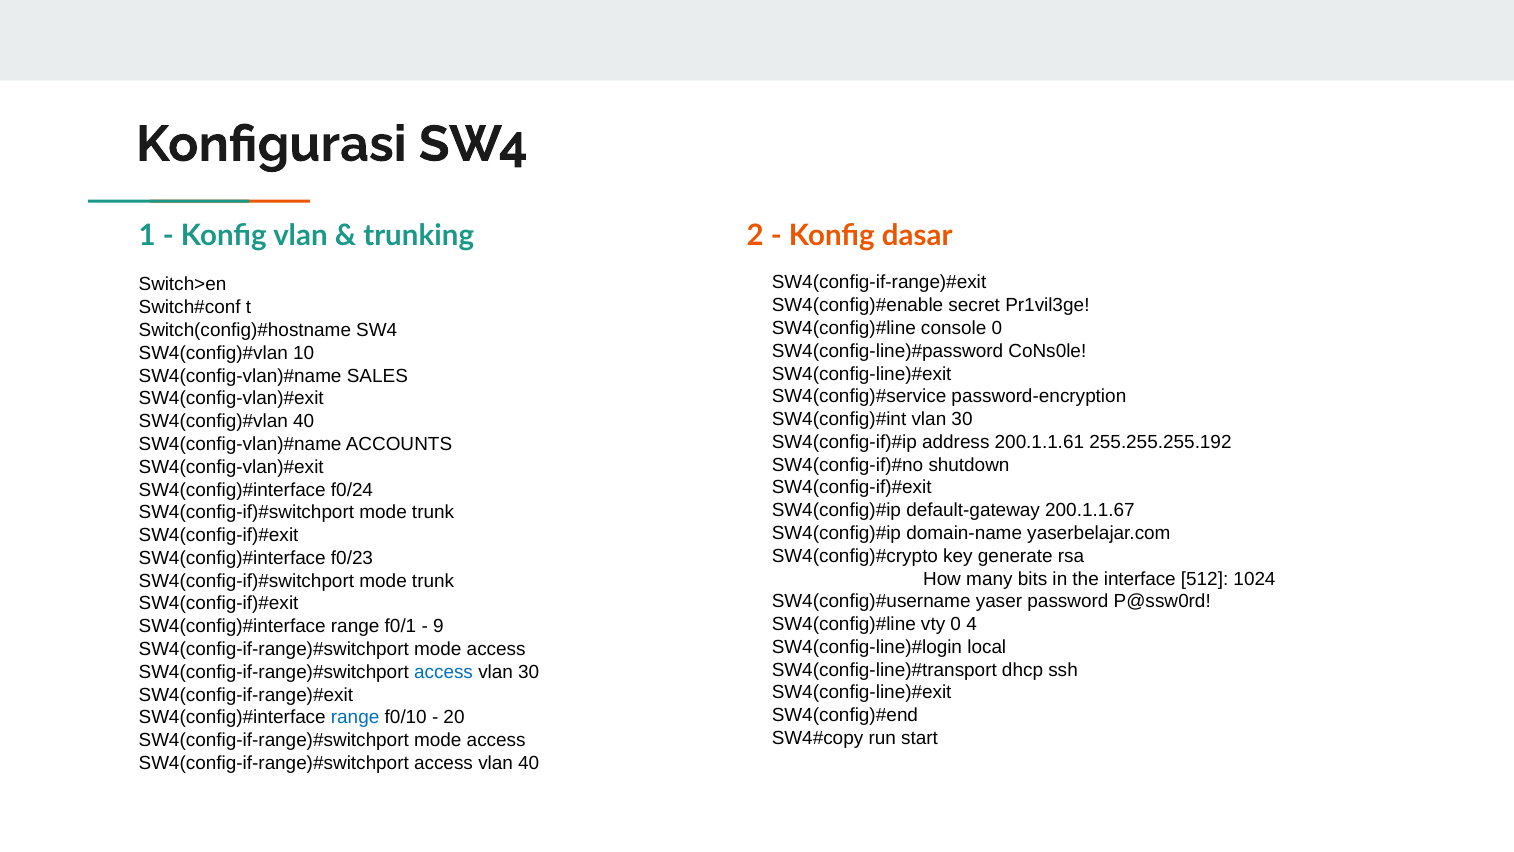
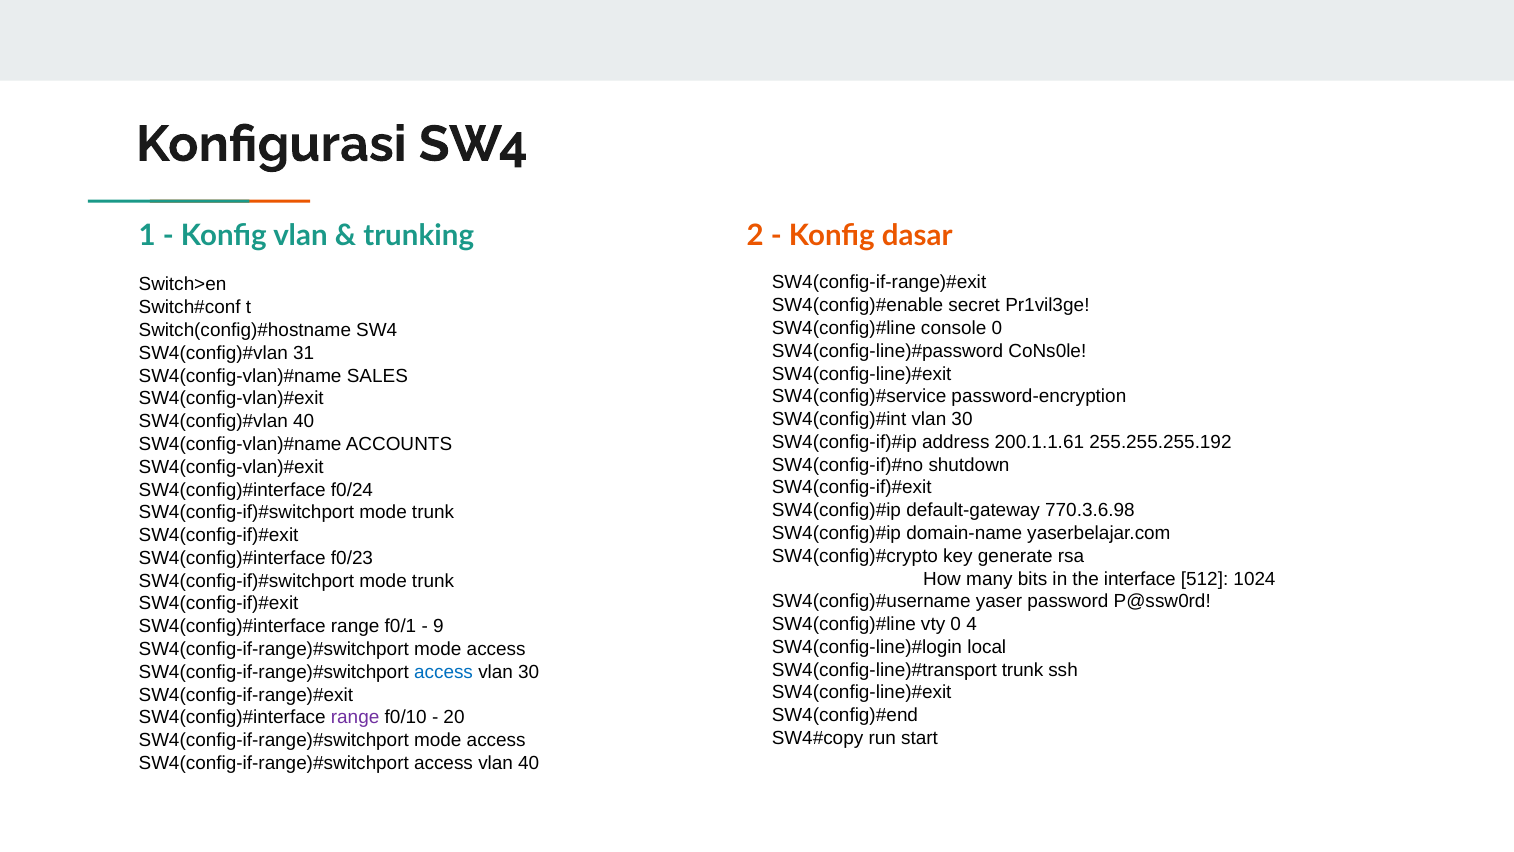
10: 10 -> 31 (304, 353)
200.1.1.67: 200.1.1.67 -> 770.3.6.98 (1090, 510)
dhcp: dhcp -> trunk (1023, 670)
range colour: blue -> purple (355, 717)
